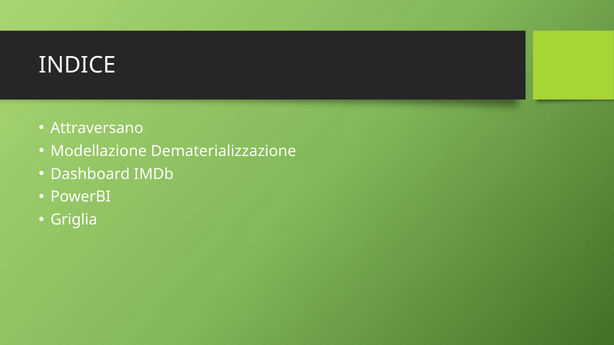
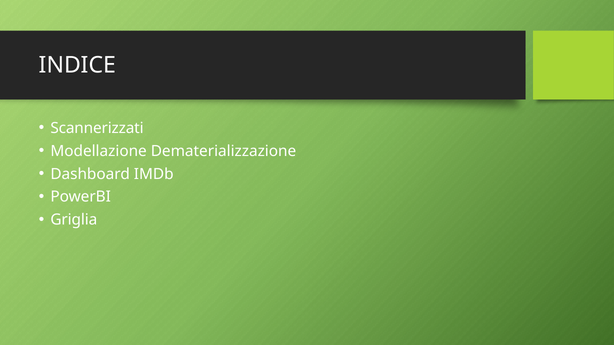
Attraversano: Attraversano -> Scannerizzati (97, 128)
